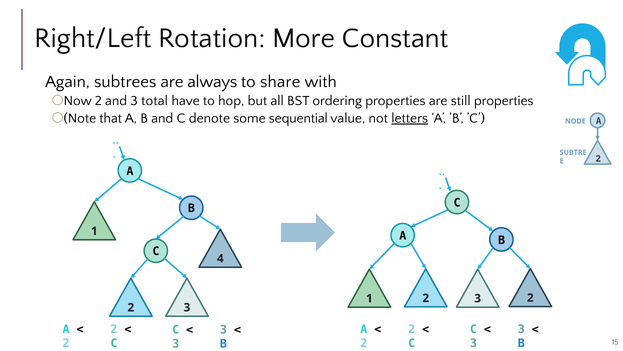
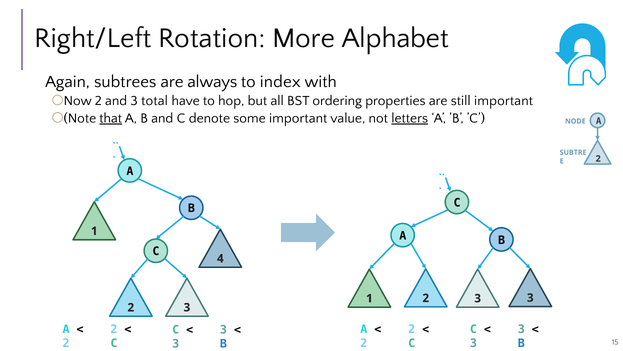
Constant: Constant -> Alphabet (395, 38)
share: share -> index (280, 81)
still properties: properties -> important (504, 101)
that underline: none -> present (111, 118)
some sequential: sequential -> important (298, 118)
2 3 2: 2 -> 3 (530, 297)
